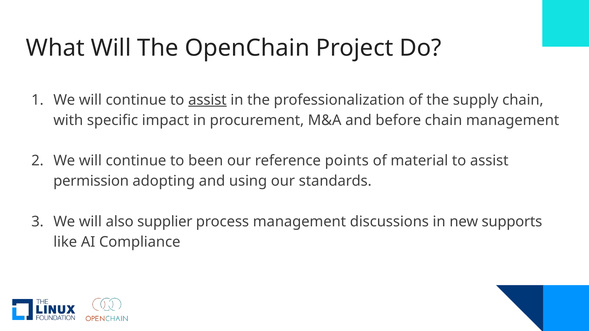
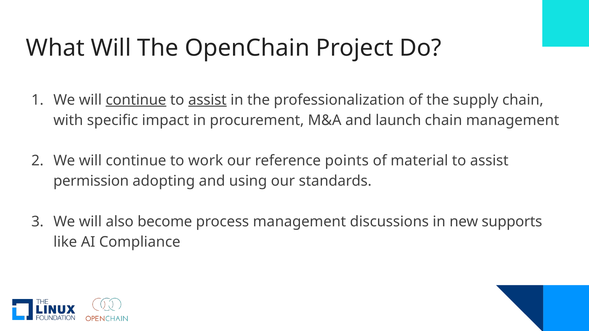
continue underline: none -> present (136, 100)
before: before -> launch (398, 120)
been: been -> work (206, 161)
supplier: supplier -> become (165, 222)
